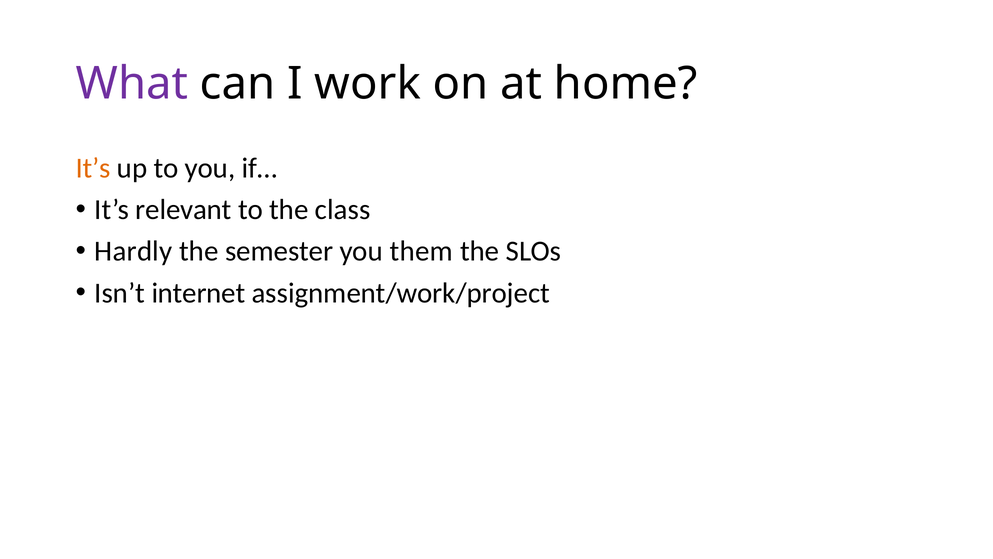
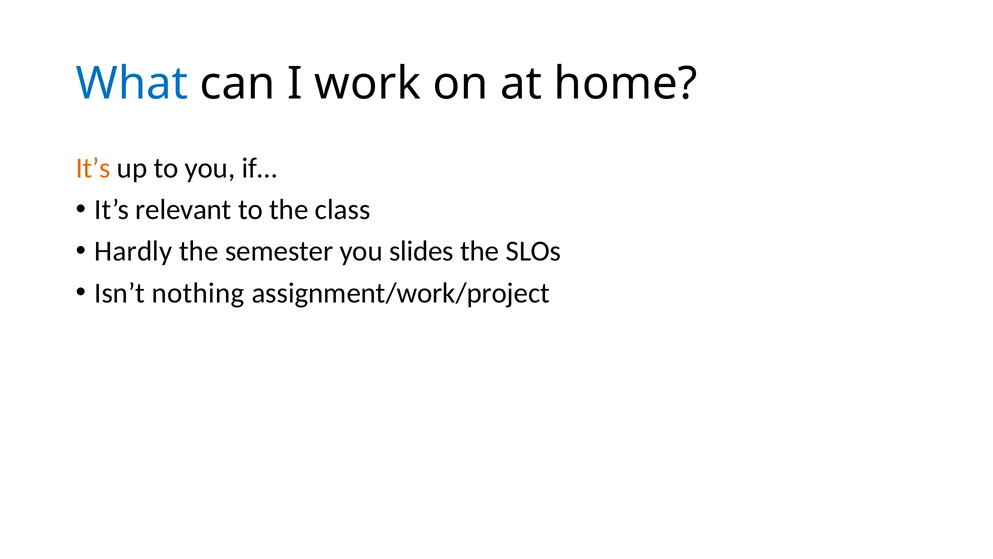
What colour: purple -> blue (132, 83)
them: them -> slides (422, 251)
internet: internet -> nothing (198, 293)
